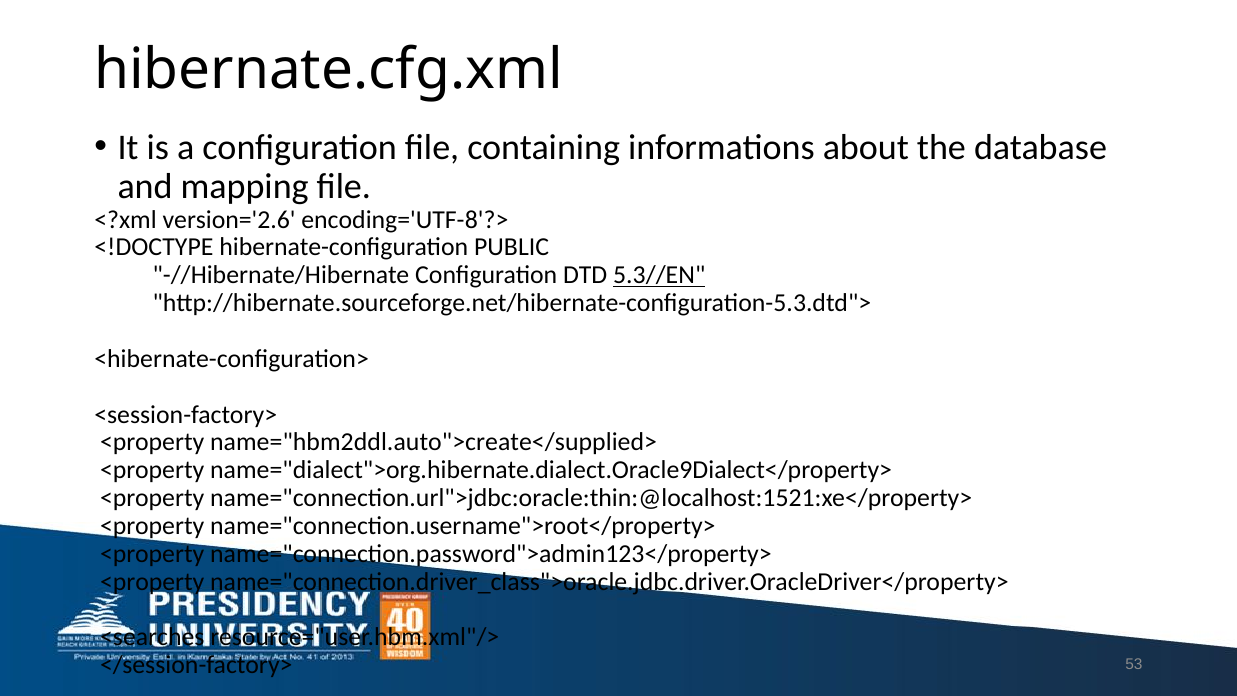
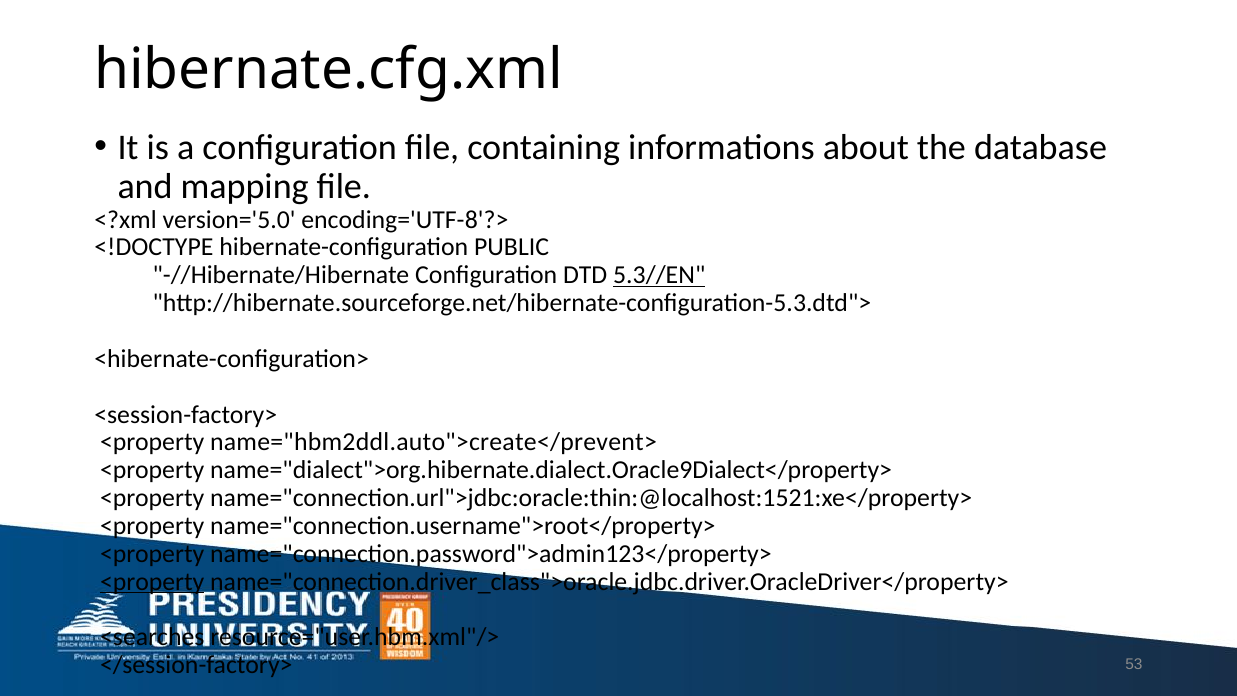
version='2.6: version='2.6 -> version='5.0 (229, 220)
name="hbm2ddl.auto">create</supplied>: name="hbm2ddl.auto">create</supplied> -> name="hbm2ddl.auto">create</prevent> (433, 442)
<property underline: none -> present (152, 581)
